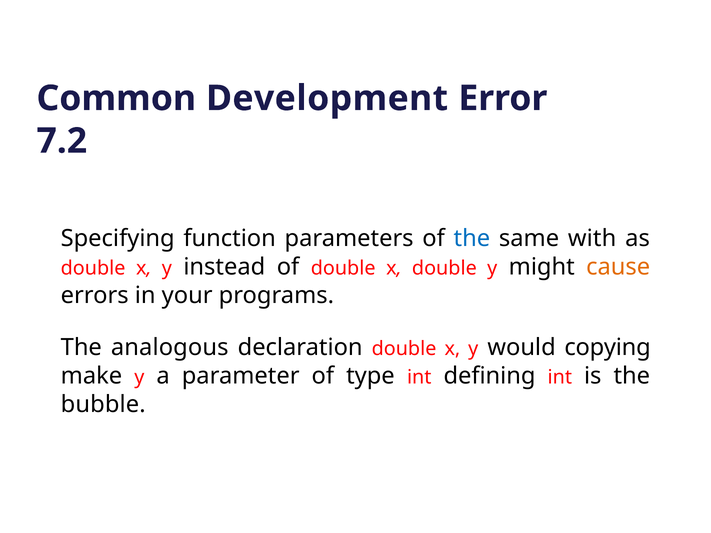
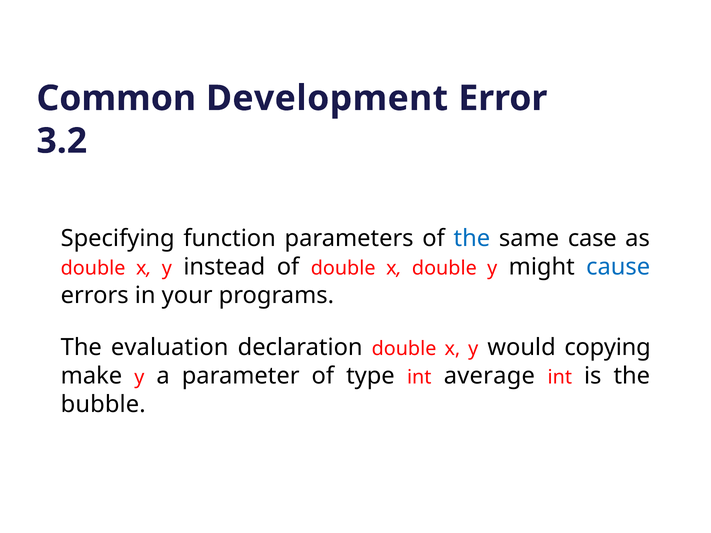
7.2: 7.2 -> 3.2 (62, 141)
with: with -> case (592, 239)
cause colour: orange -> blue (618, 267)
analogous: analogous -> evaluation (170, 348)
defining: defining -> average (489, 376)
